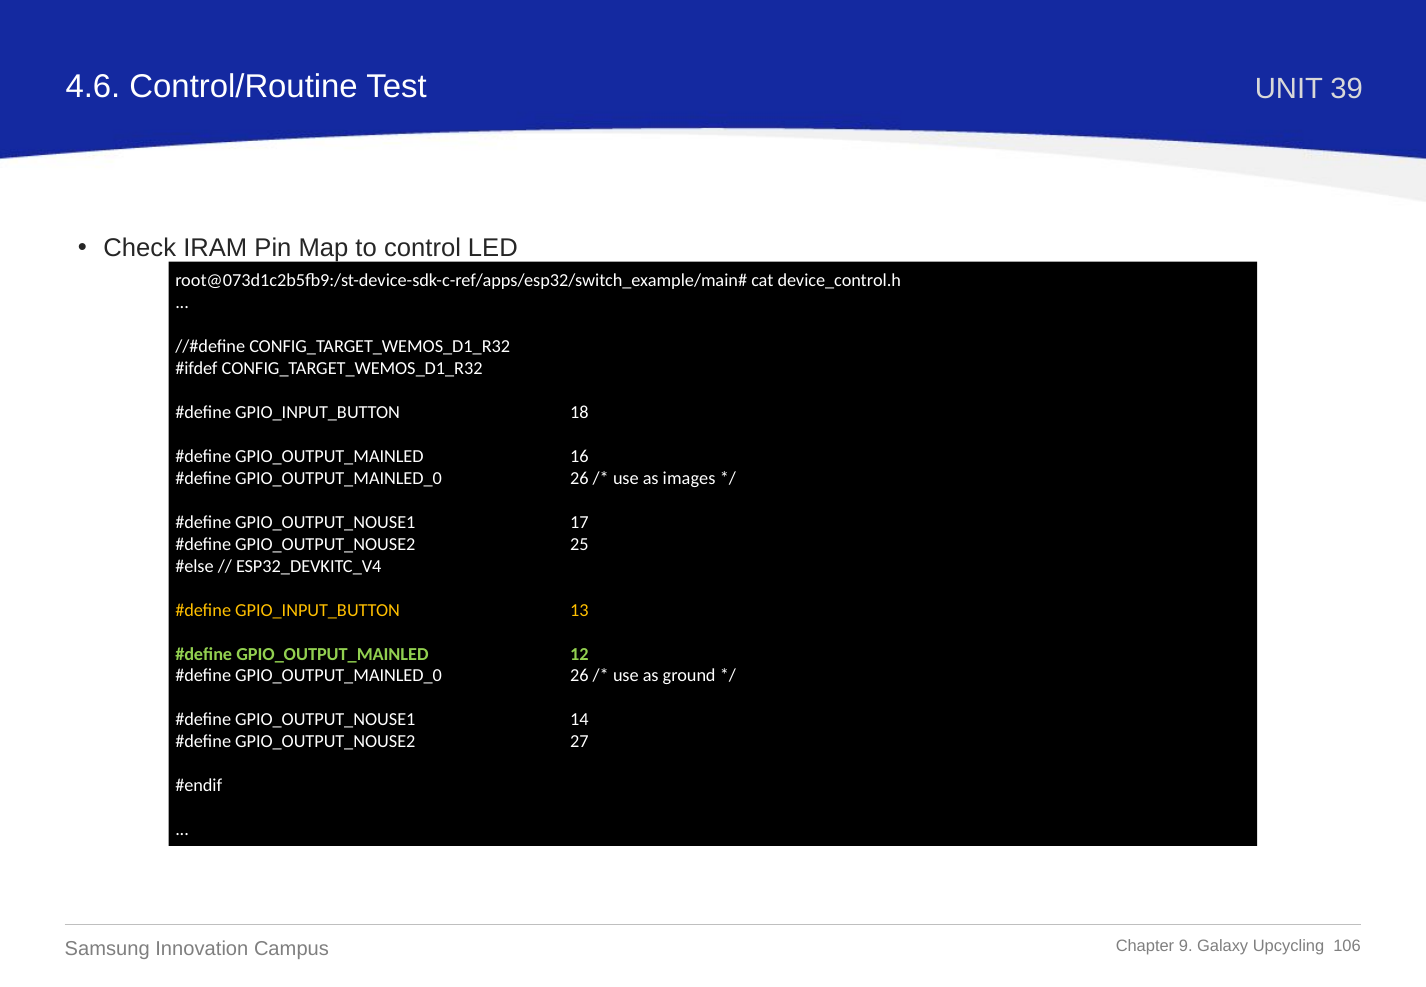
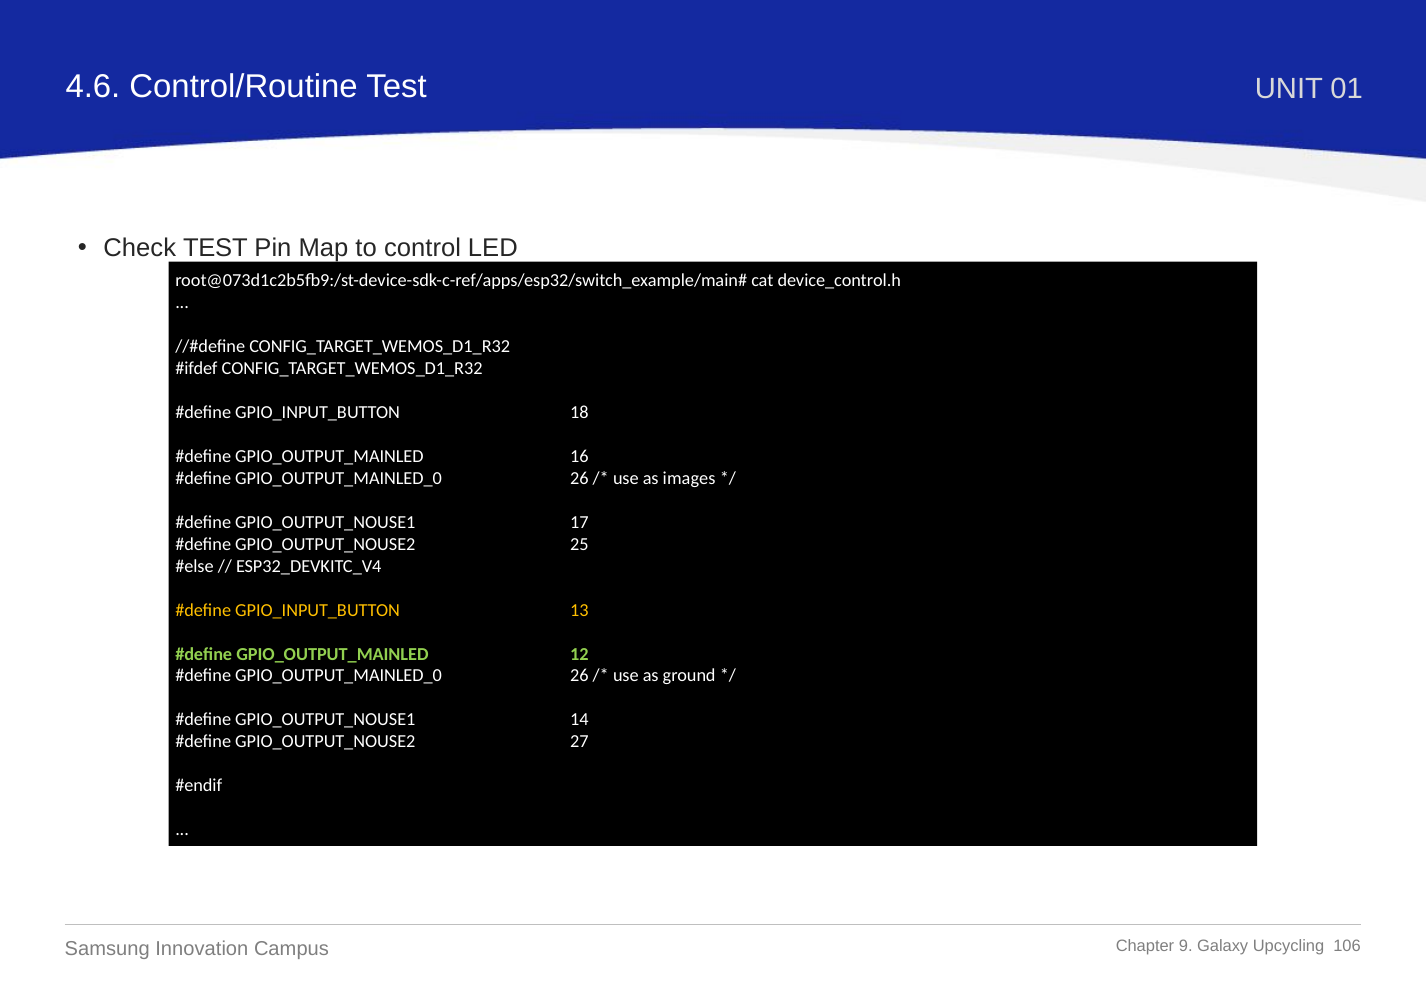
39: 39 -> 01 (1347, 89)
Check IRAM: IRAM -> TEST (215, 248)
